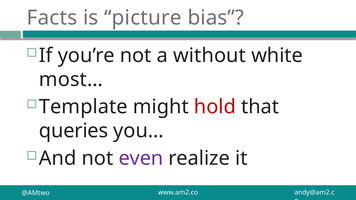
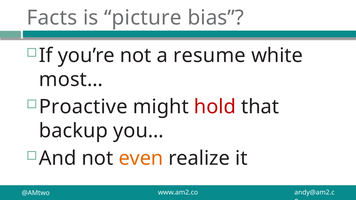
without: without -> resume (209, 55)
Template: Template -> Proactive (83, 107)
queries: queries -> backup (73, 131)
even colour: purple -> orange (141, 159)
